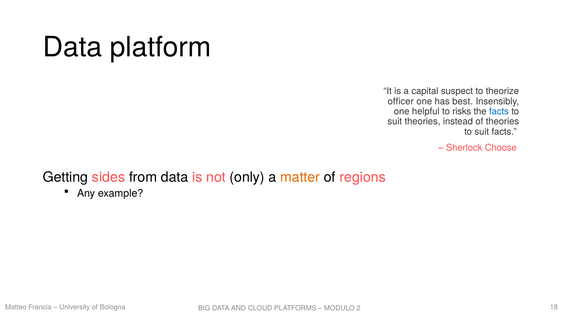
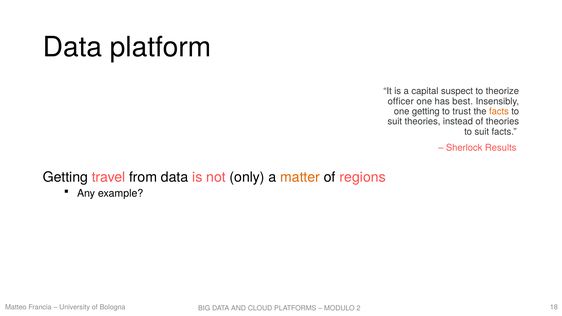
one helpful: helpful -> getting (426, 111)
risks: risks -> trust (462, 111)
facts colour: blue -> orange (499, 111)
Choose: Choose -> Results (501, 148)
sides: sides -> travel (109, 177)
